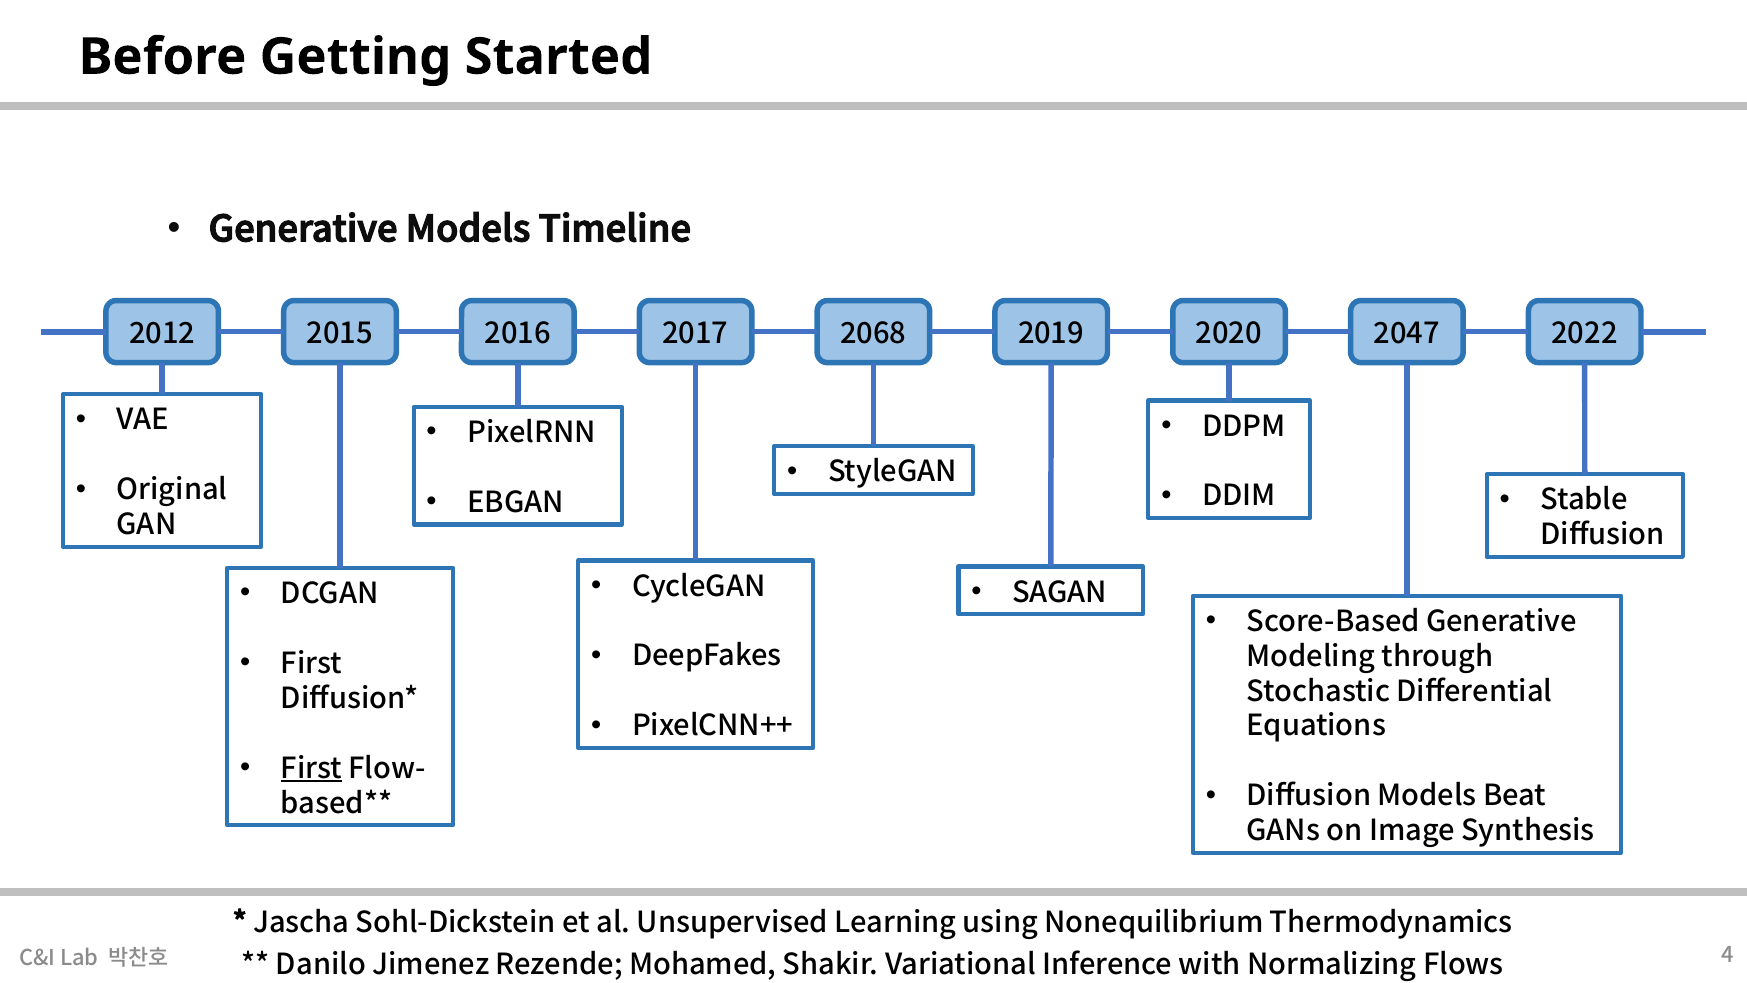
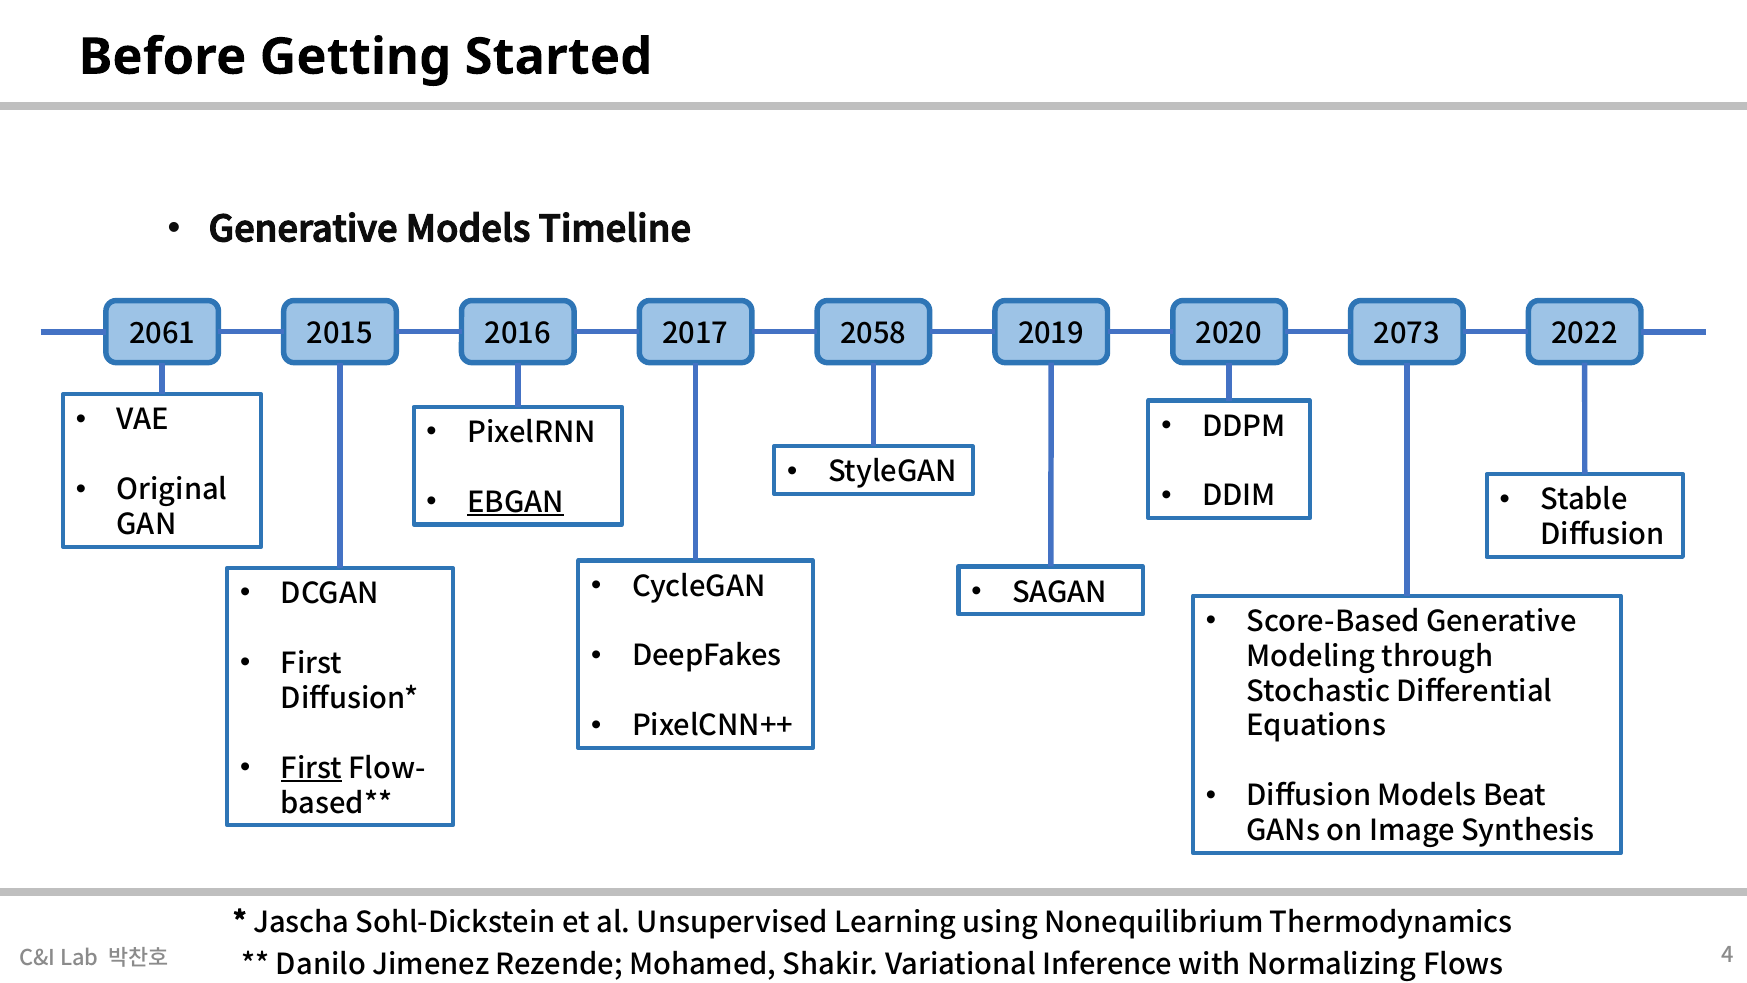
2012: 2012 -> 2061 (162, 333)
2068: 2068 -> 2058 (873, 333)
2047: 2047 -> 2073 (1407, 333)
EBGAN underline: none -> present (516, 503)
